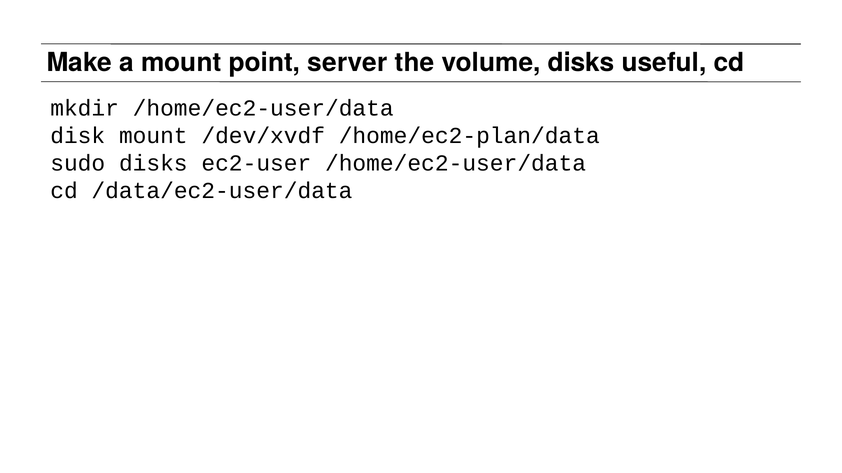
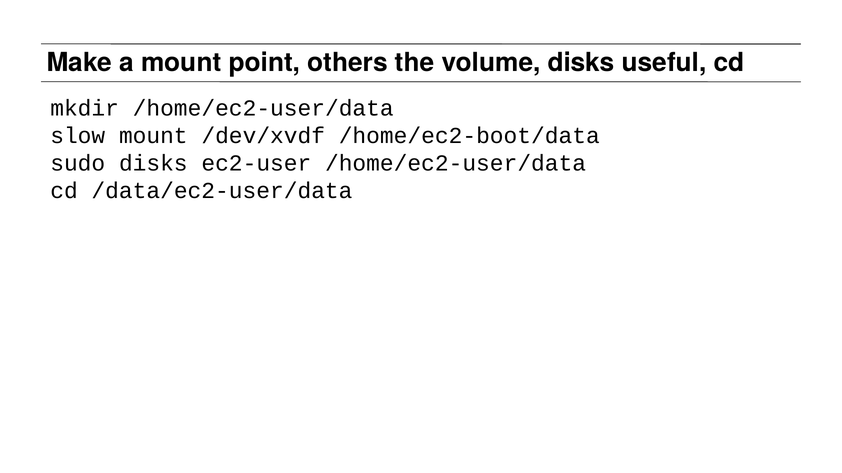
server: server -> others (348, 62)
disk: disk -> slow (78, 136)
/home/ec2-plan/data: /home/ec2-plan/data -> /home/ec2-boot/data (469, 136)
